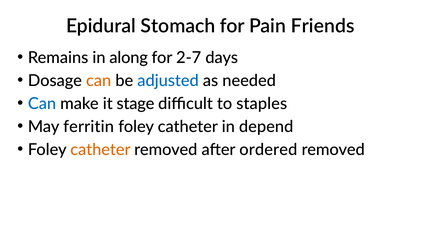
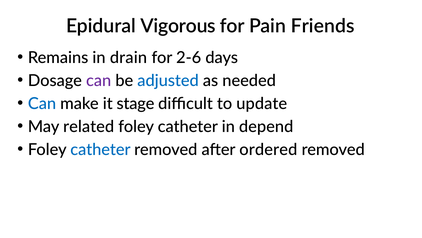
Stomach: Stomach -> Vigorous (178, 26)
along: along -> drain (128, 57)
2-7: 2-7 -> 2-6 (189, 57)
can colour: orange -> purple (99, 80)
staples: staples -> update (262, 103)
ferritin: ferritin -> related (89, 126)
catheter colour: orange -> blue (100, 149)
